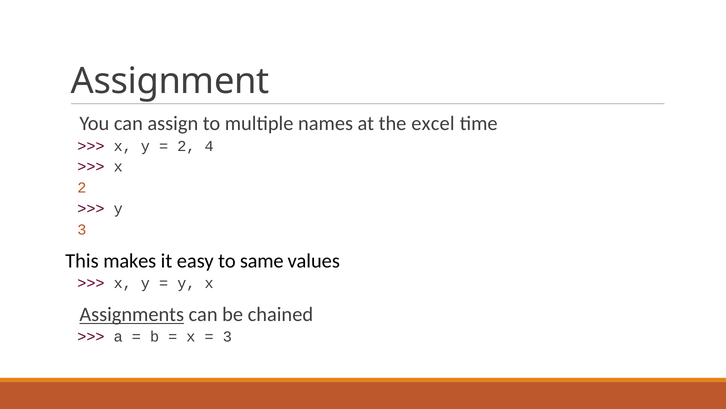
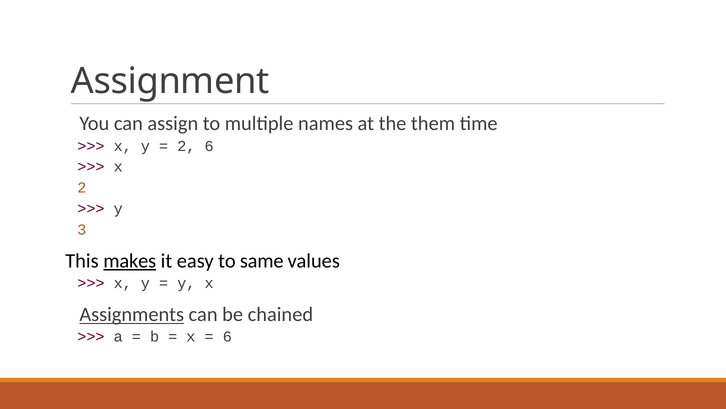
excel: excel -> them (433, 124)
2 4: 4 -> 6 (209, 146)
makes underline: none -> present (130, 261)
3: 3 -> 6 (227, 336)
